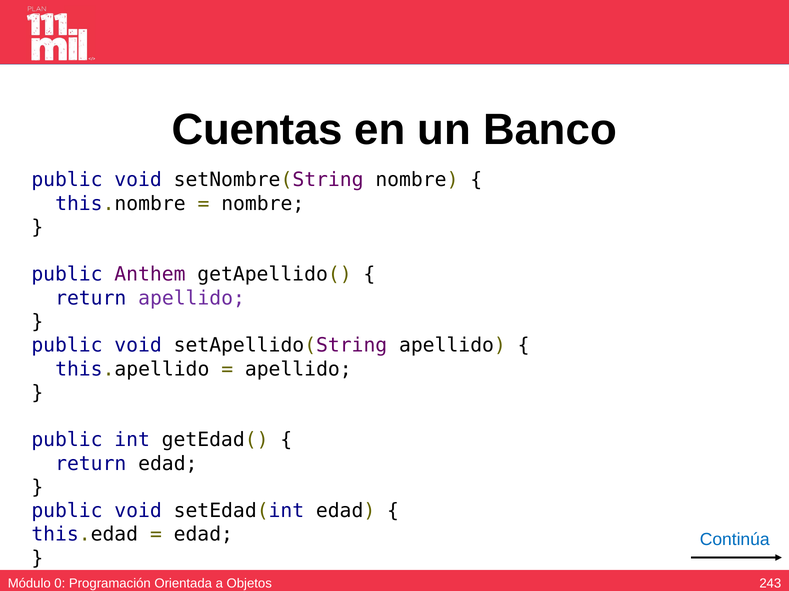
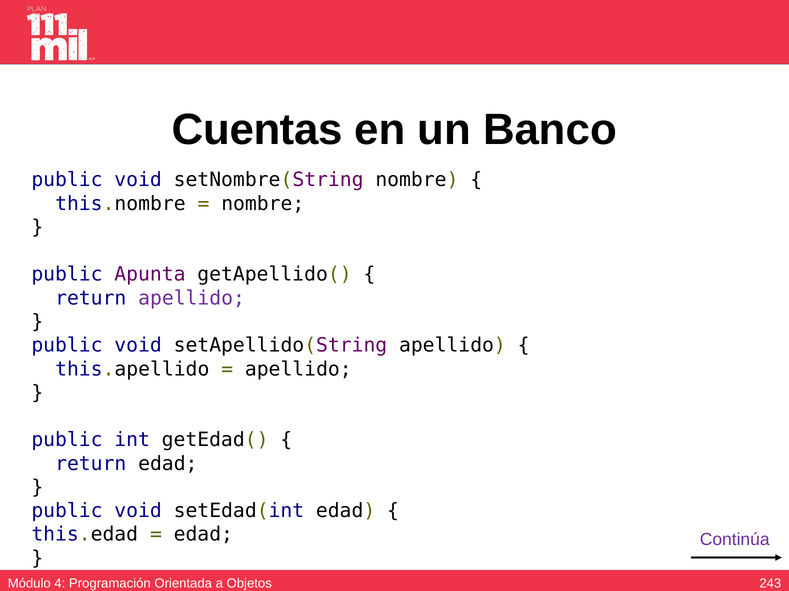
Anthem: Anthem -> Apunta (150, 275)
Continúa colour: blue -> purple (735, 540)
0: 0 -> 4 (60, 584)
